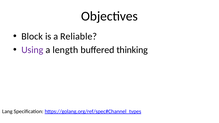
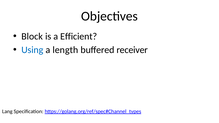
Reliable: Reliable -> Efficient (79, 36)
Using colour: purple -> blue (32, 50)
thinking: thinking -> receiver (132, 50)
